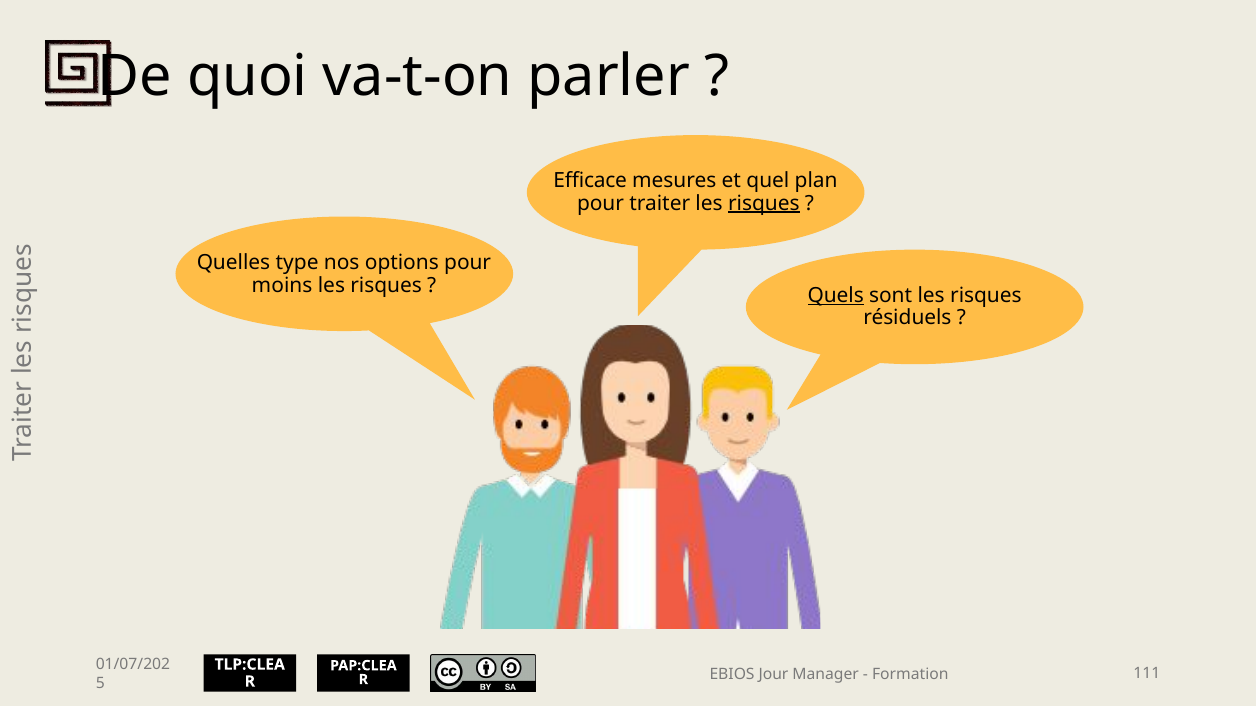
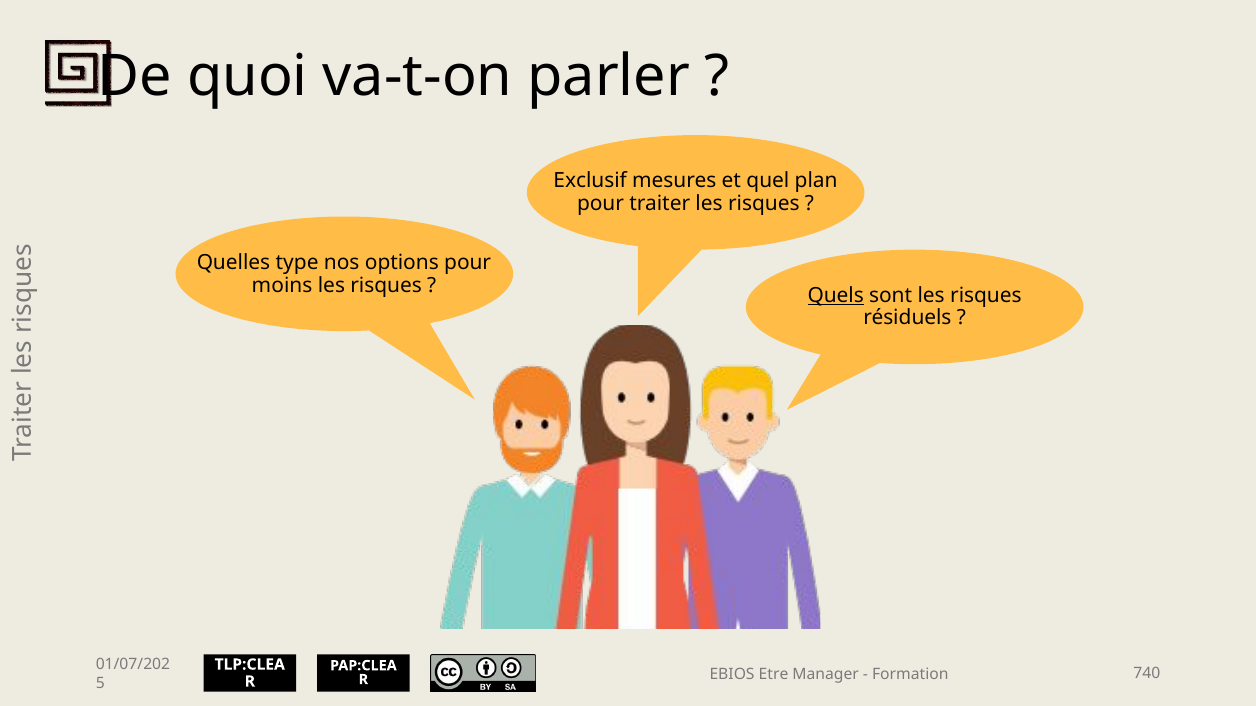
Efficace: Efficace -> Exclusif (590, 181)
risques underline: present -> none (764, 203)
Jour: Jour -> Etre (774, 675)
111: 111 -> 740 (1147, 673)
